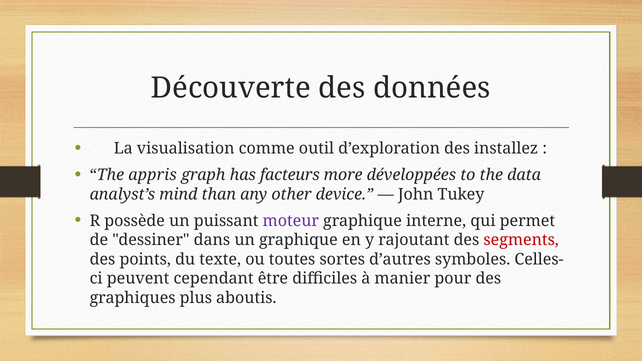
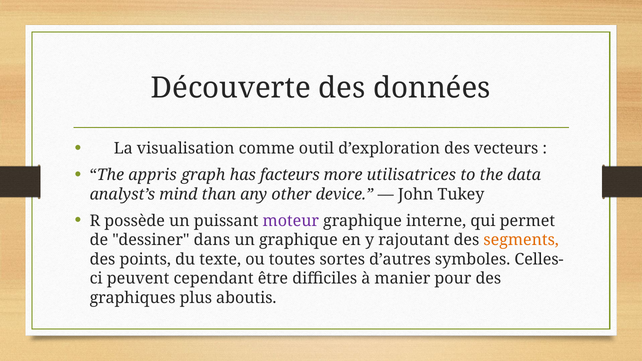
installez: installez -> vecteurs (506, 149)
développées: développées -> utilisatrices (411, 175)
segments colour: red -> orange (521, 240)
